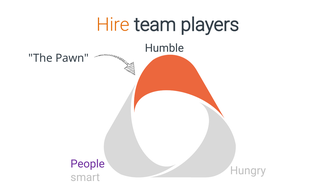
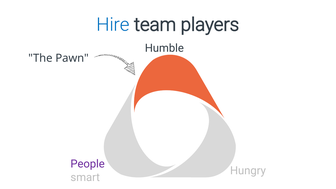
Hire colour: orange -> blue (113, 25)
